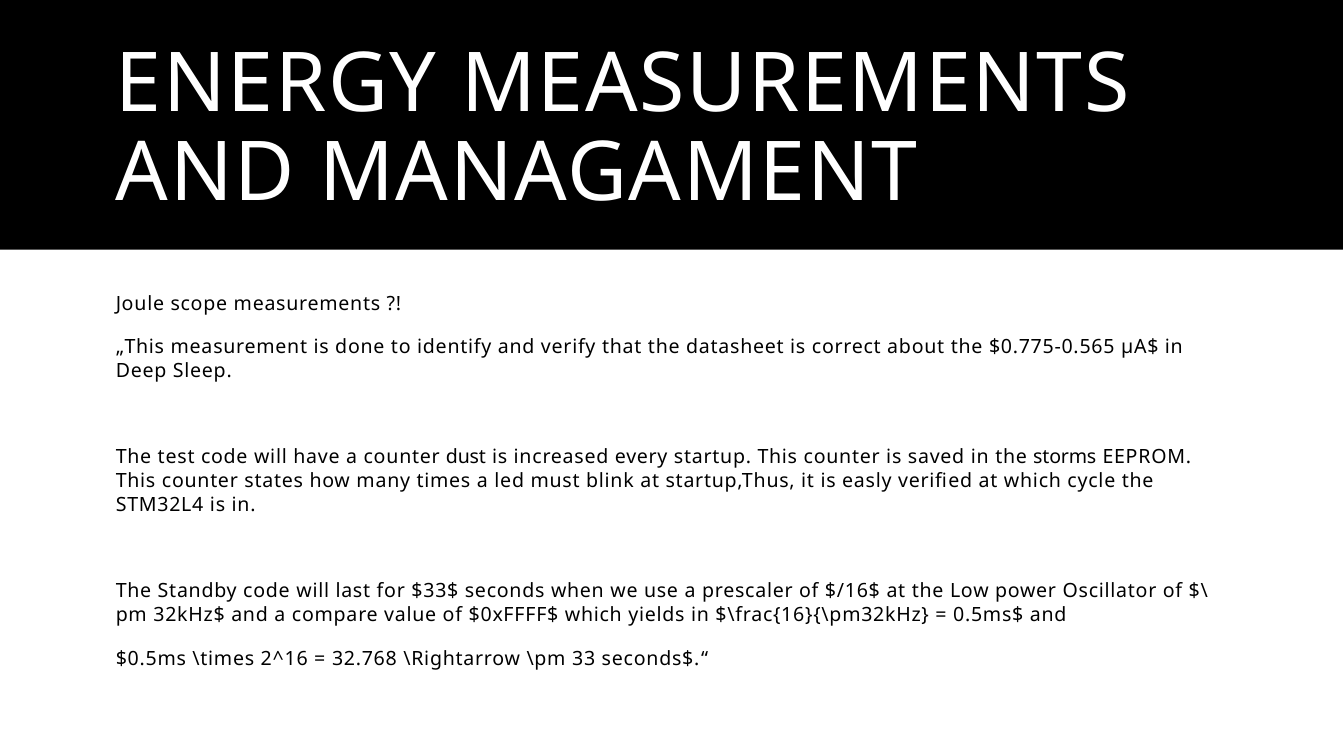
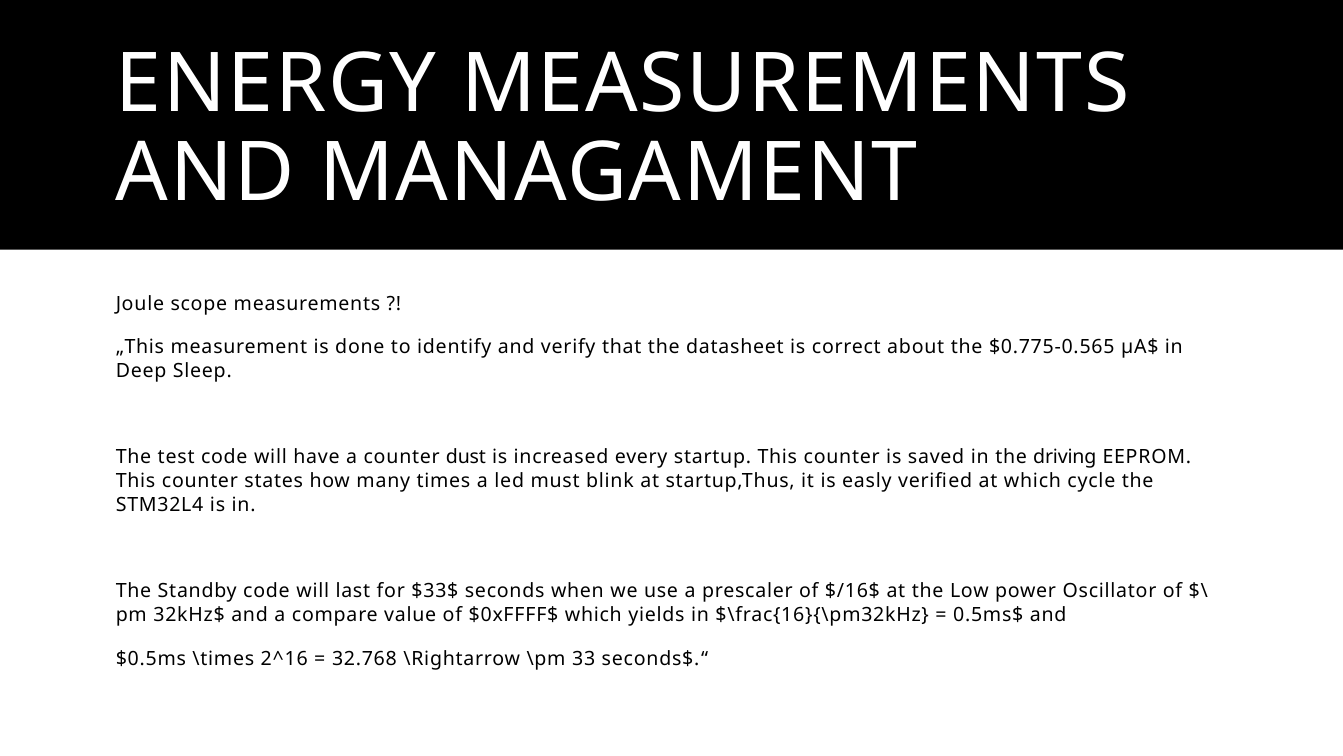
storms: storms -> driving (1065, 457)
